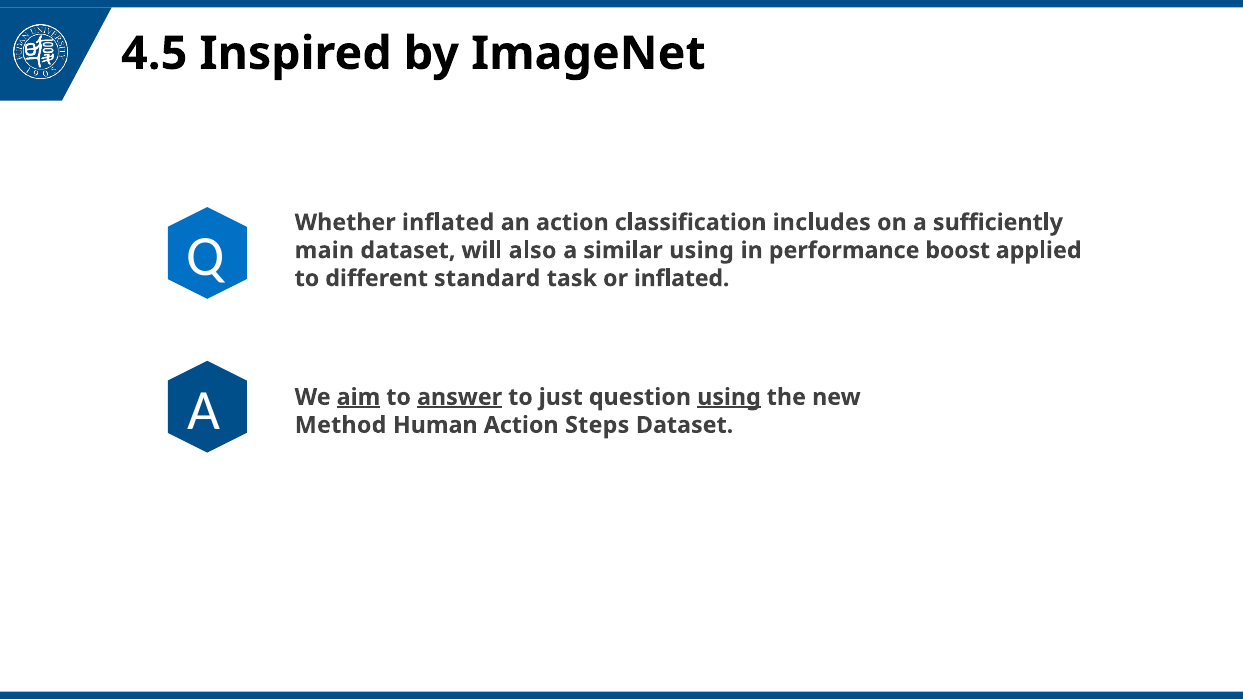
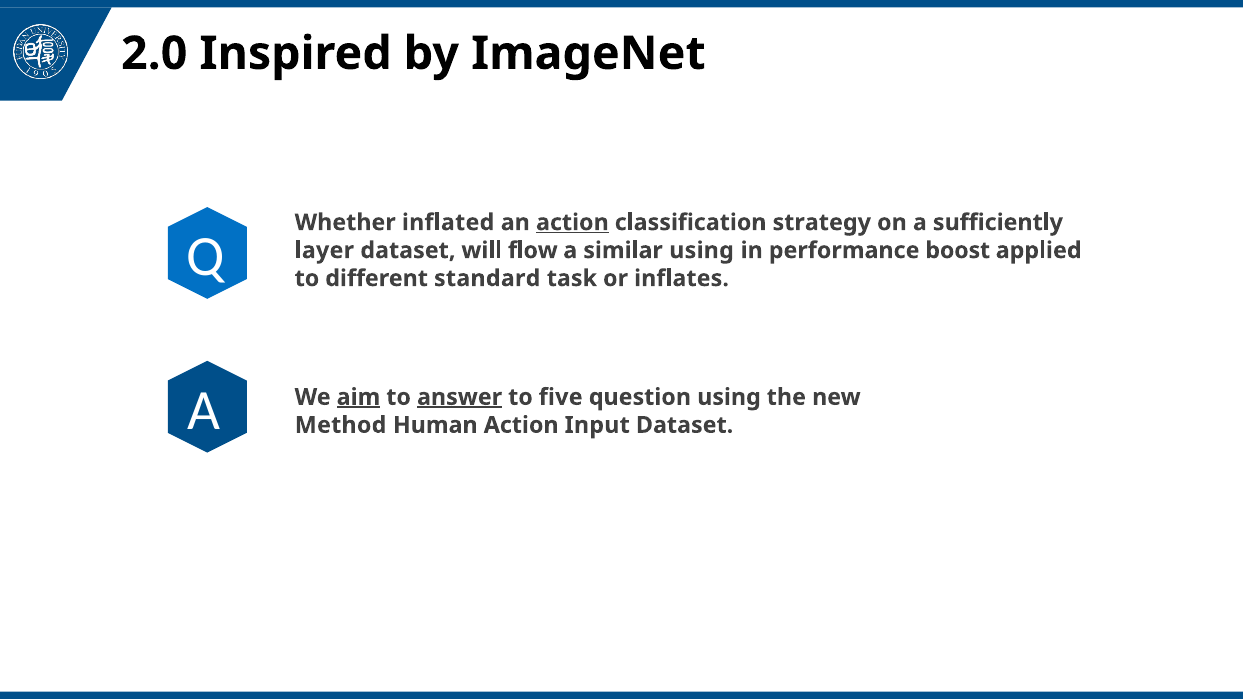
4.5: 4.5 -> 2.0 (154, 54)
action underline: none -> present (572, 223)
includes: includes -> strategy (822, 223)
main: main -> layer (324, 251)
also: also -> flow (533, 251)
or inflated: inflated -> inflates (682, 278)
just: just -> five (561, 397)
using underline: present -> none (729, 397)
Steps: Steps -> Input (597, 425)
